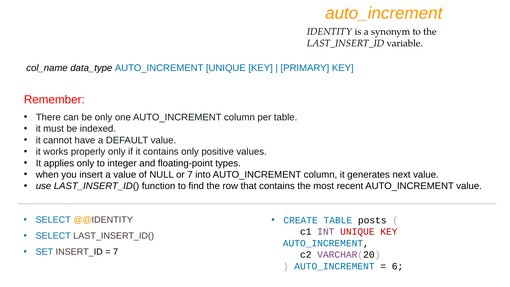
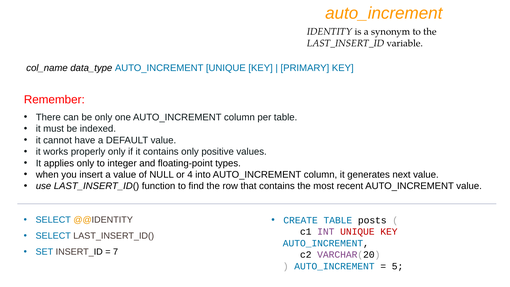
or 7: 7 -> 4 (190, 175)
6: 6 -> 5 (398, 266)
